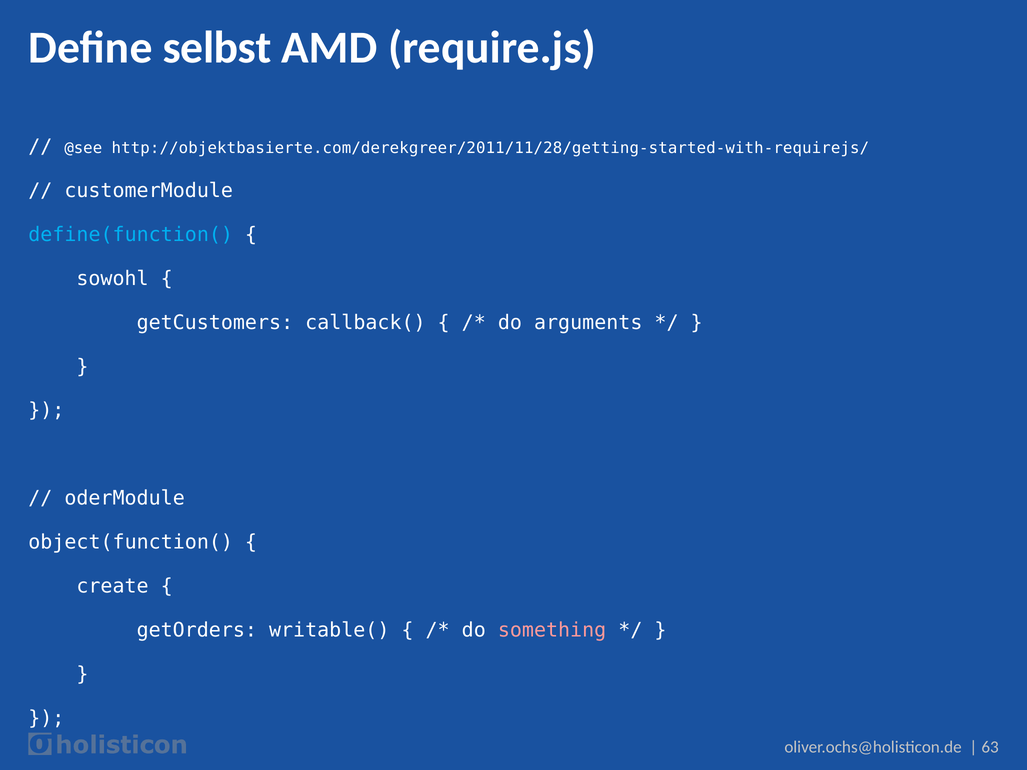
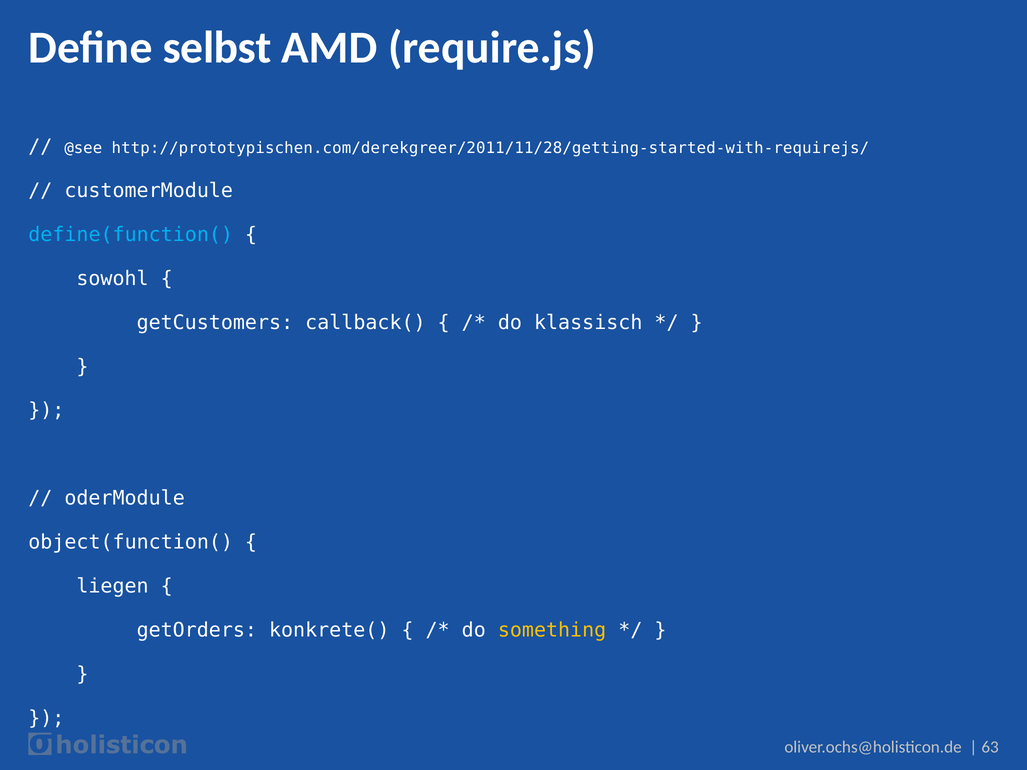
http://objektbasierte.com/derekgreer/2011/11/28/getting-started-with-requirejs/: http://objektbasierte.com/derekgreer/2011/11/28/getting-started-with-requirejs/ -> http://prototypischen.com/derekgreer/2011/11/28/getting-started-with-requirejs/ (490, 148)
arguments: arguments -> klassisch (588, 323)
create: create -> liegen (113, 586)
writable(: writable( -> konkrete( (329, 630)
something colour: pink -> yellow (552, 630)
